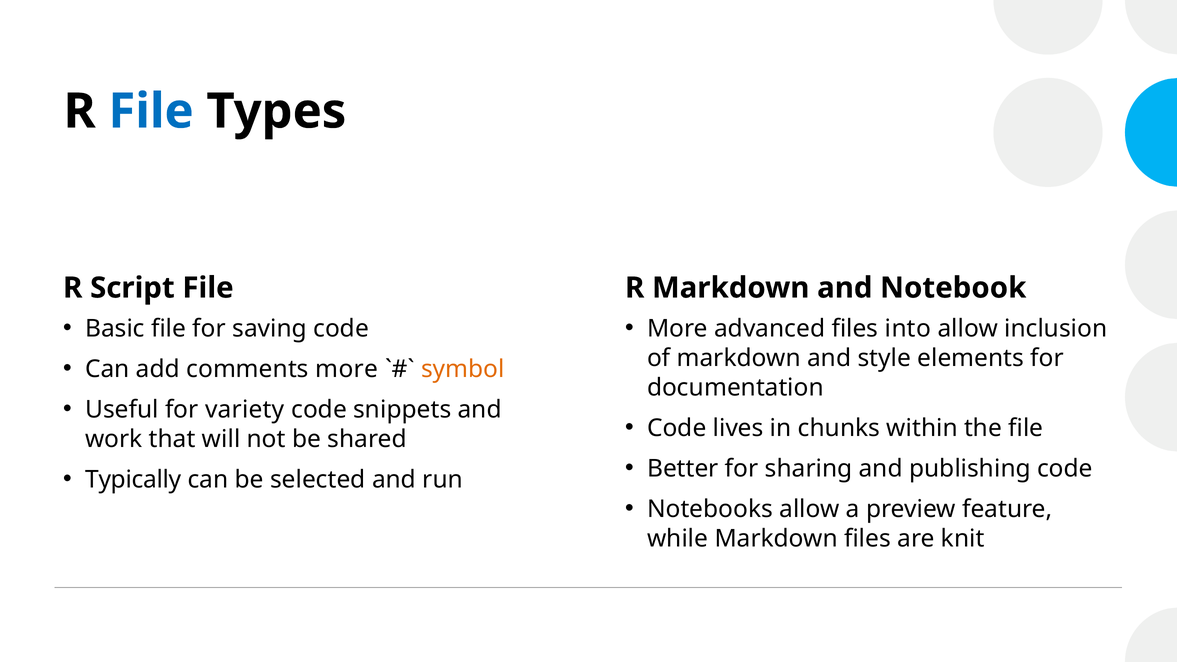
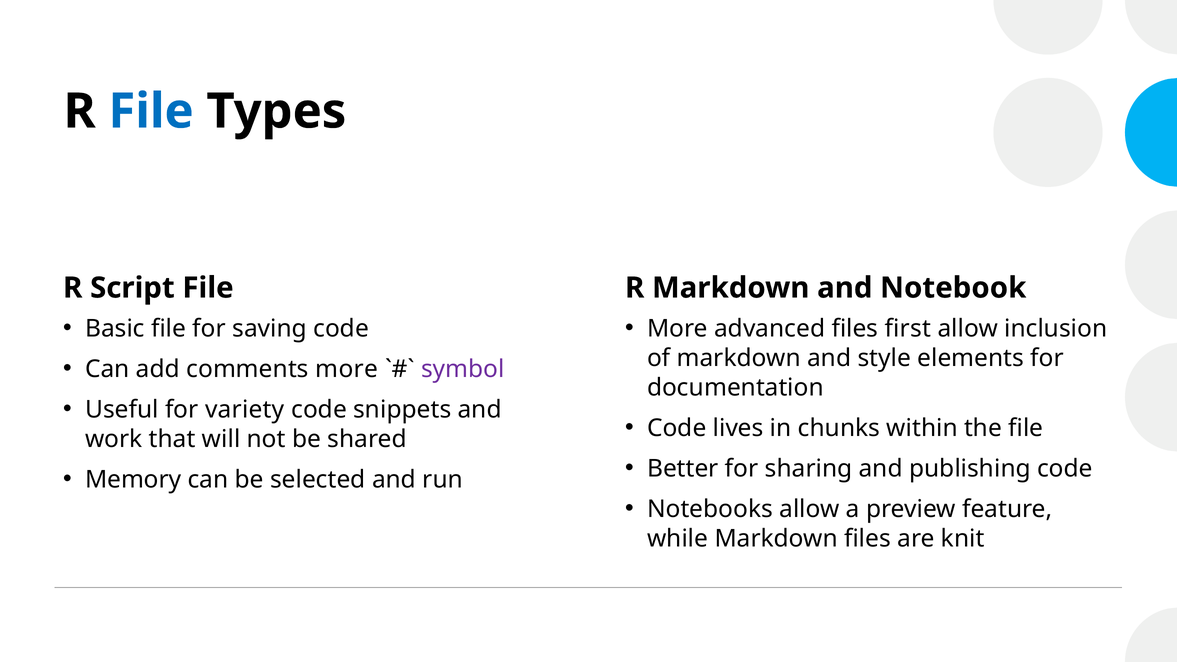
into: into -> first (908, 329)
symbol colour: orange -> purple (463, 369)
Typically: Typically -> Memory (133, 480)
